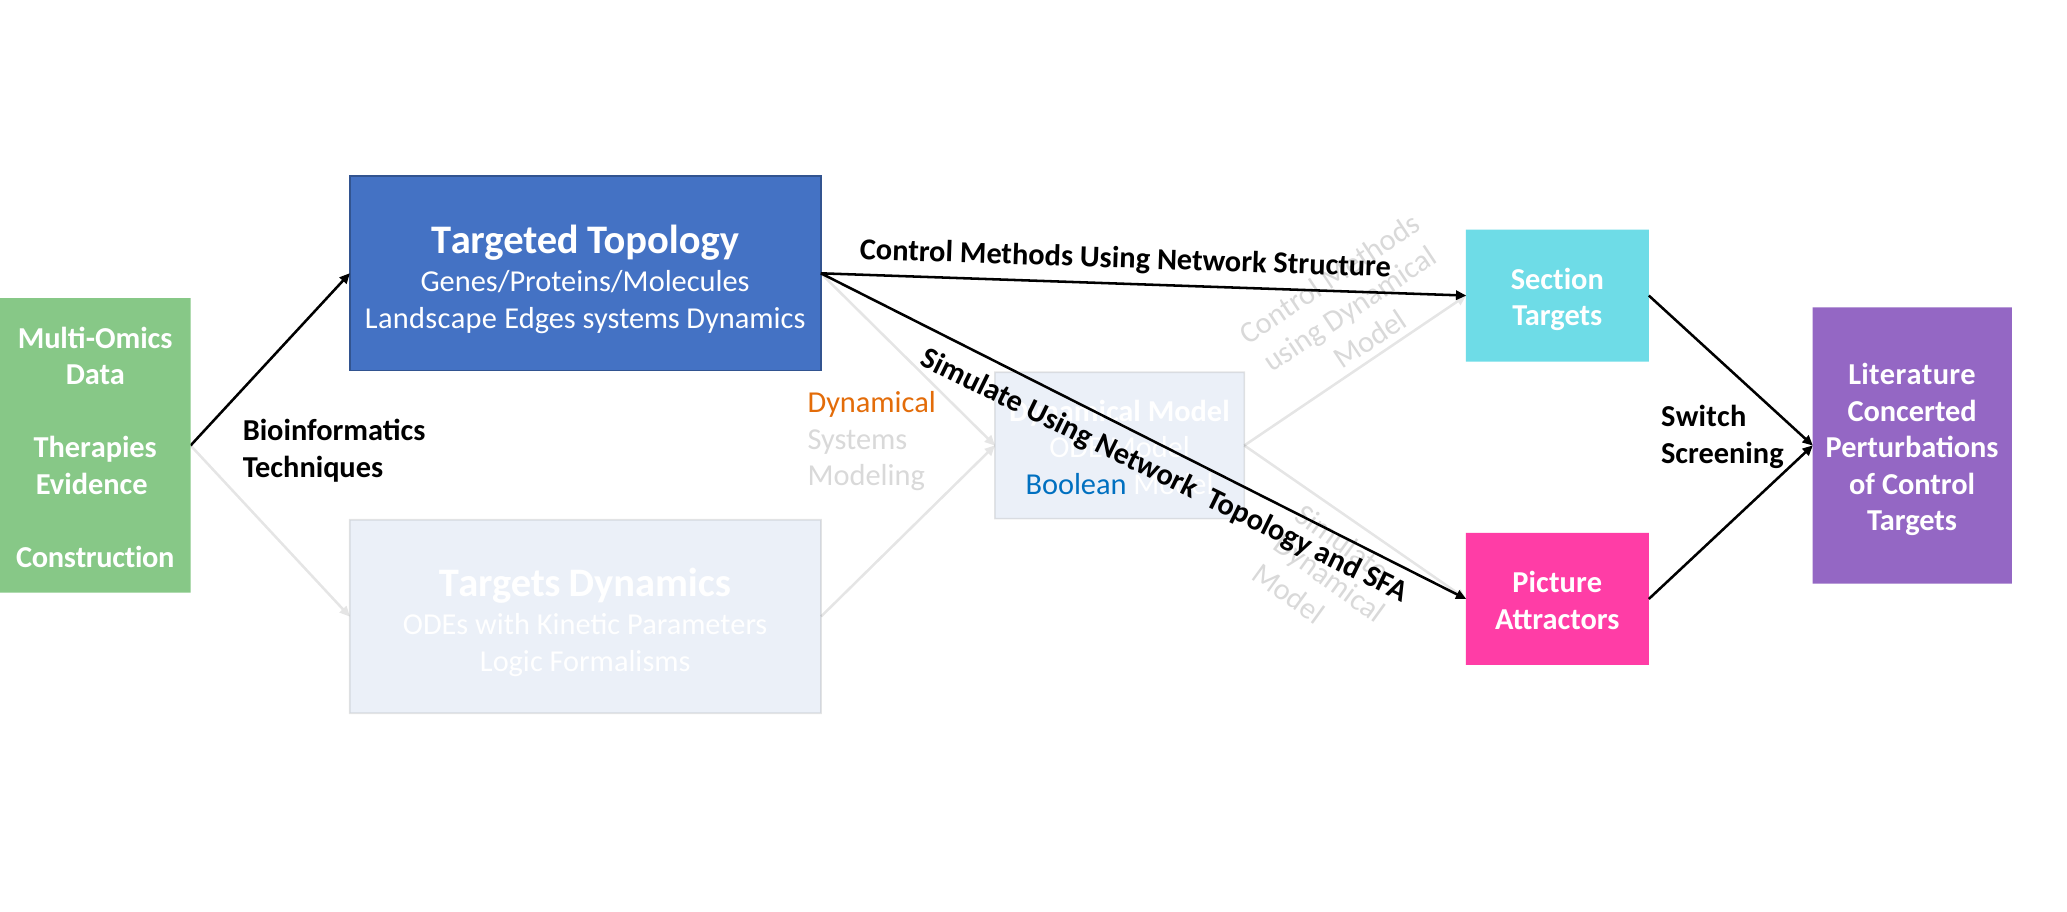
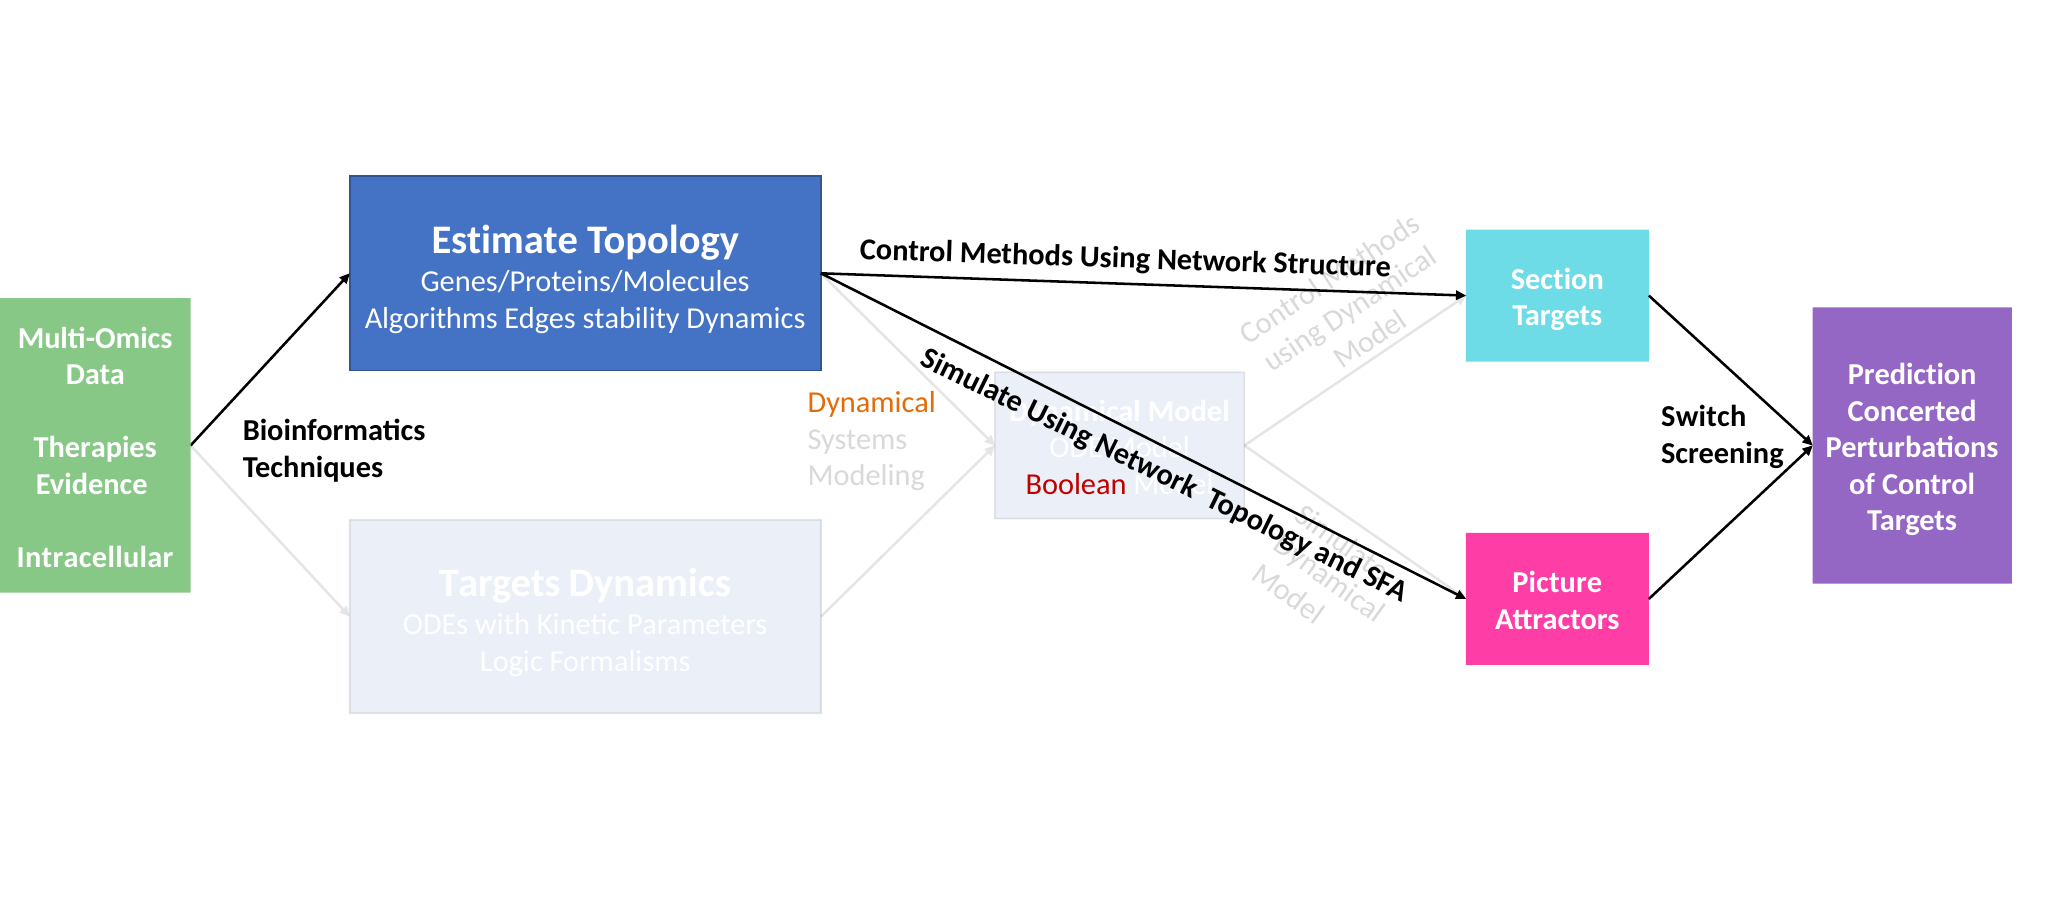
Targeted: Targeted -> Estimate (505, 240)
Landscape: Landscape -> Algorithms (431, 318)
Edges systems: systems -> stability (631, 318)
Literature: Literature -> Prediction (1912, 375)
Boolean colour: blue -> red (1076, 484)
Construction: Construction -> Intracellular (95, 557)
